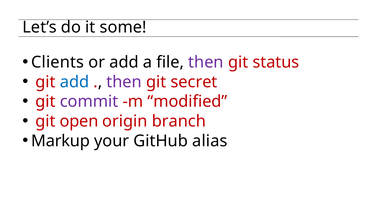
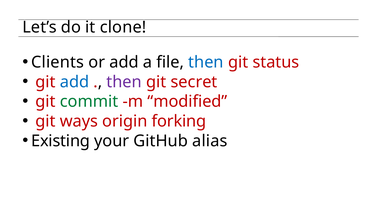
some: some -> clone (123, 27)
then colour: purple -> blue (206, 62)
commit colour: purple -> green (89, 101)
open: open -> ways (79, 121)
branch: branch -> forking (179, 121)
Markup: Markup -> Existing (61, 141)
